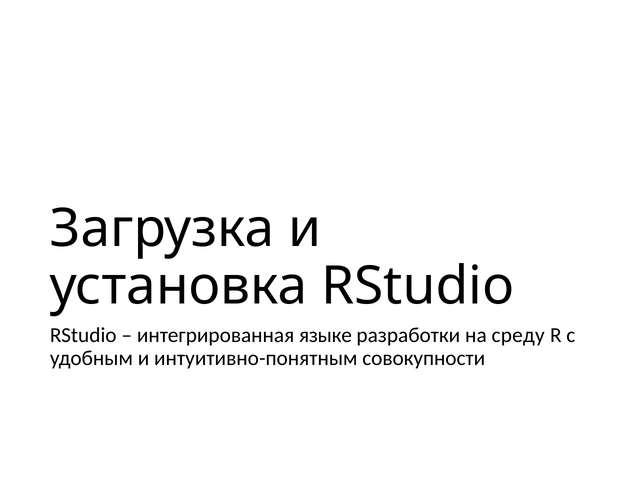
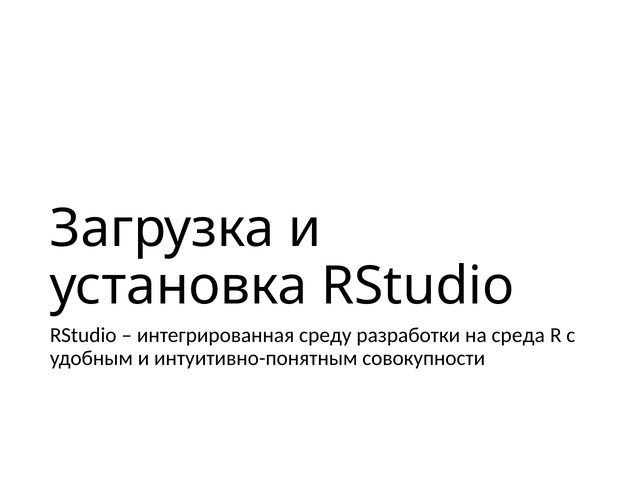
языке: языке -> среду (325, 335)
среду: среду -> среда (518, 335)
